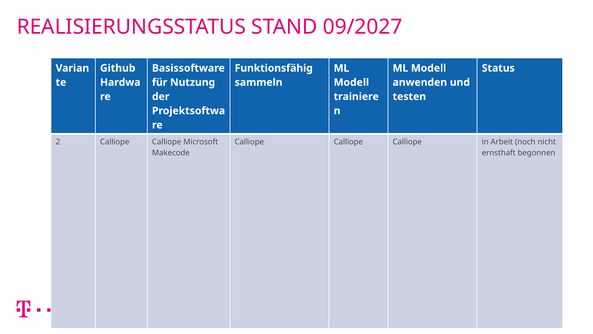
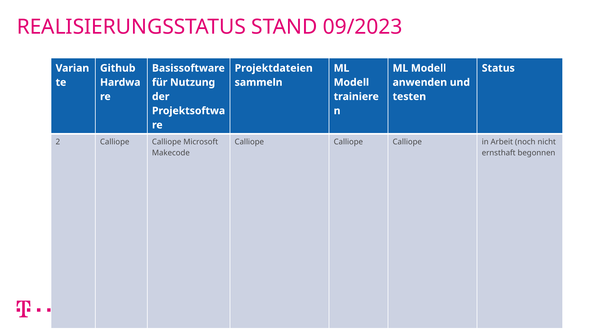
09/2027: 09/2027 -> 09/2023 (363, 27)
Funktionsfähig: Funktionsfähig -> Projektdateien (274, 68)
